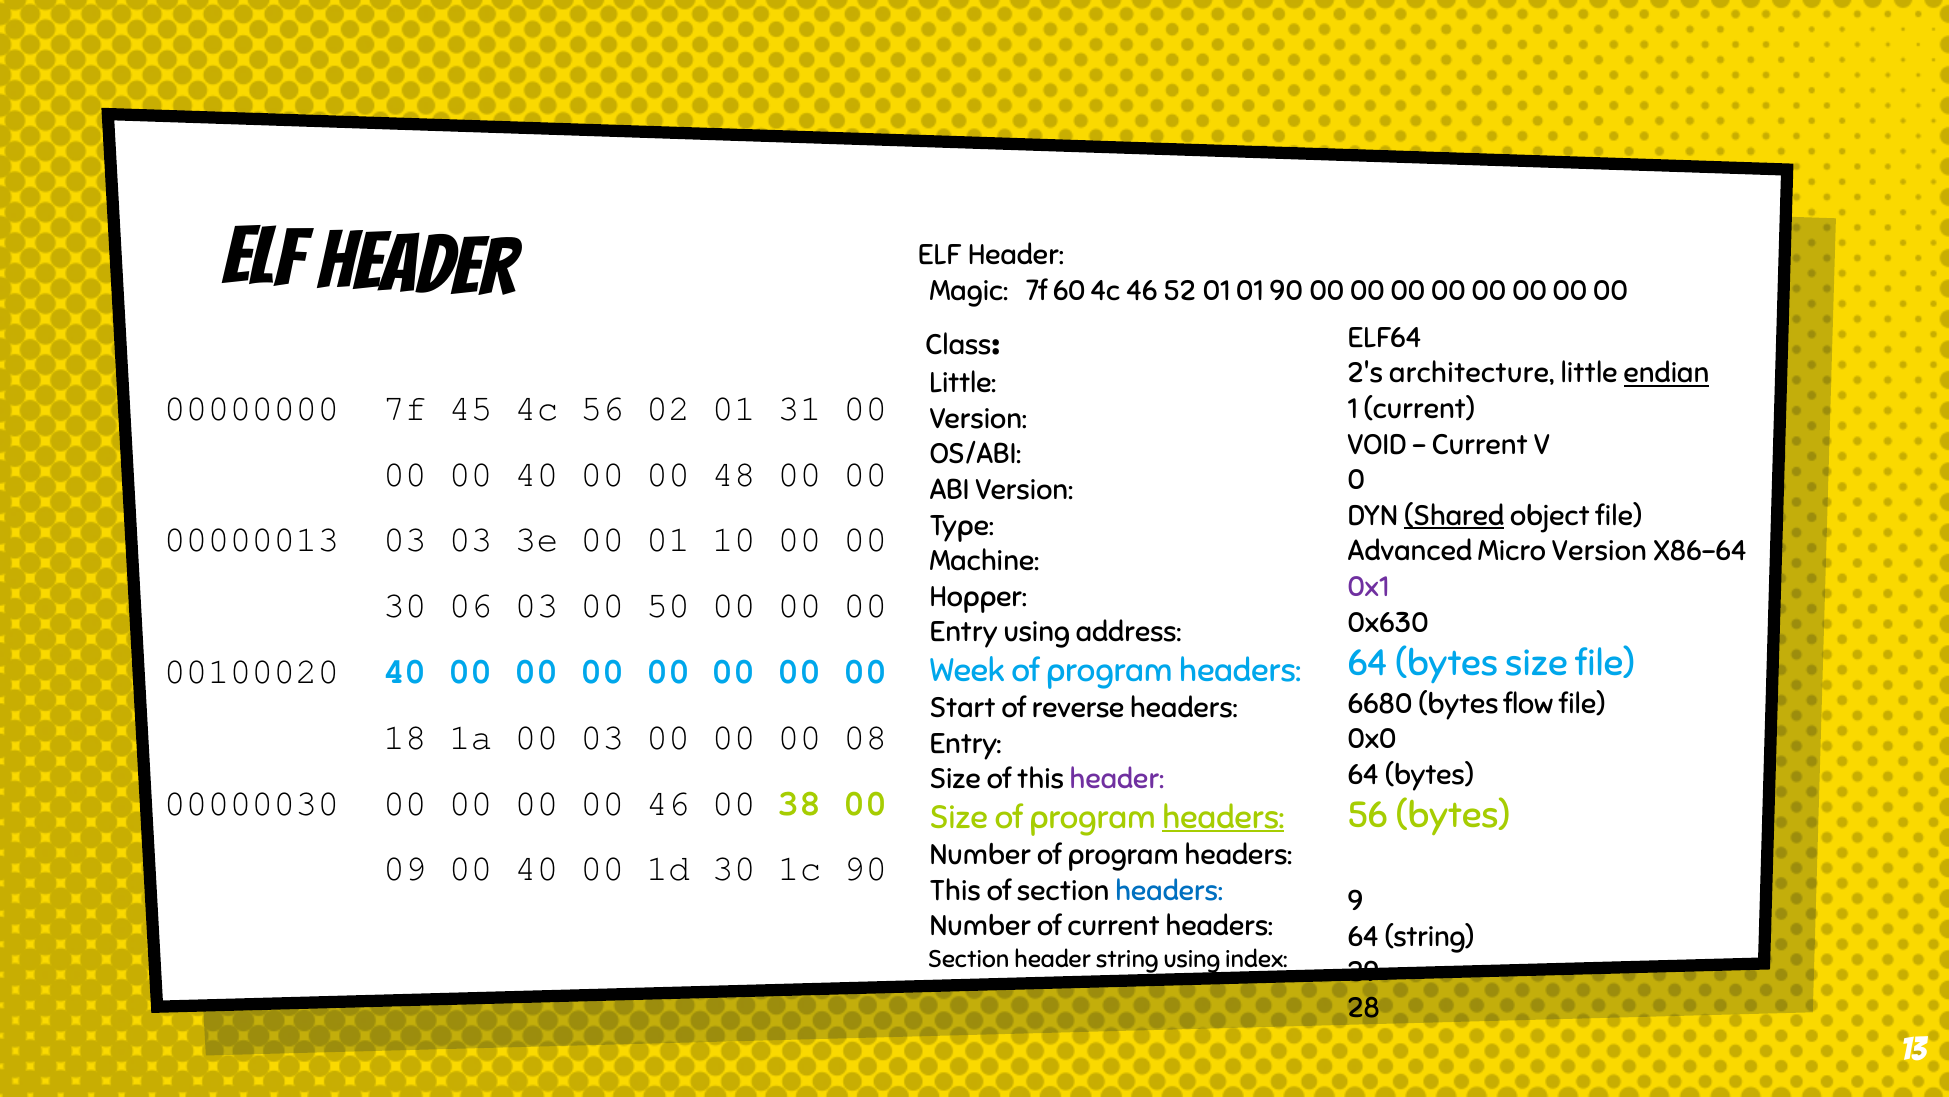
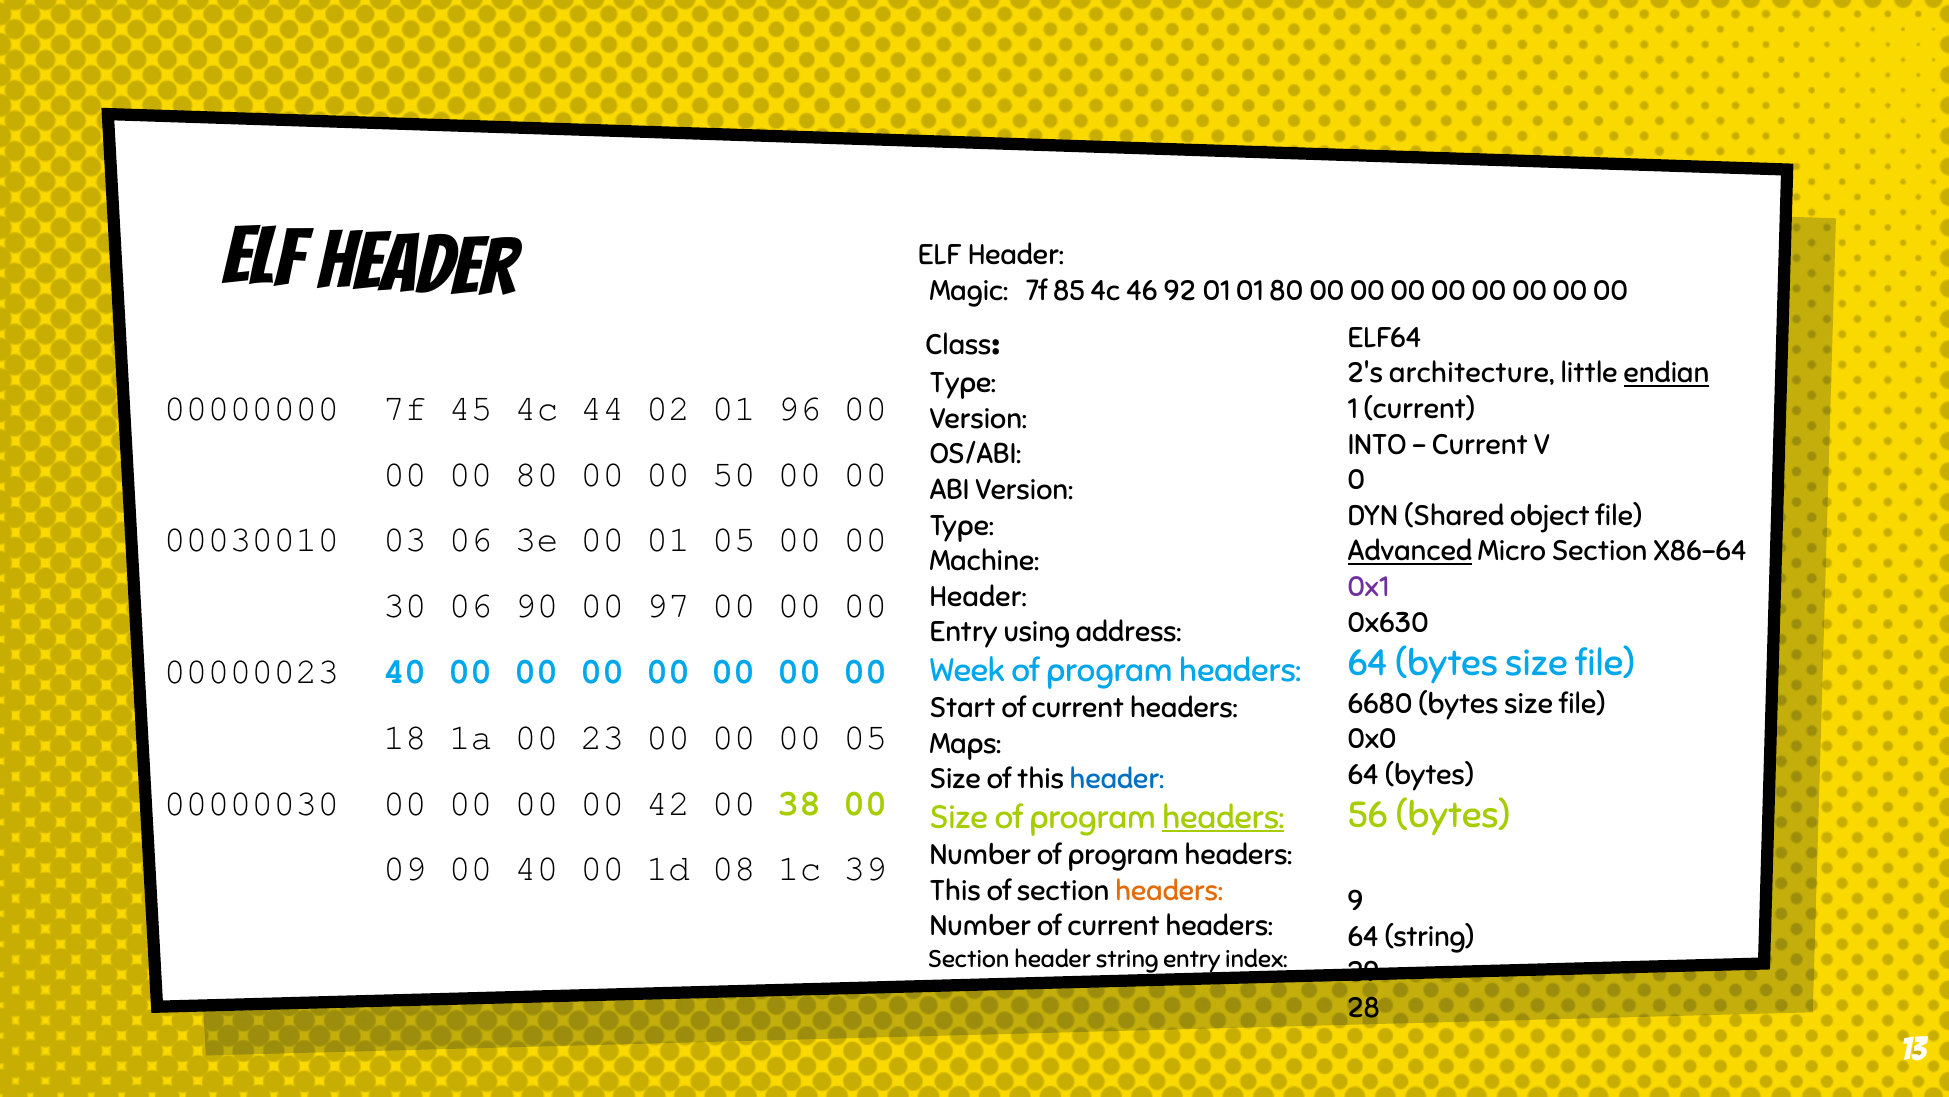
60: 60 -> 85 (1069, 290)
52: 52 -> 92 (1180, 290)
01 90: 90 -> 80 (1286, 290)
Little: Little -> Type (963, 383)
4c 56: 56 -> 44 (602, 408)
31: 31 -> 96 (800, 408)
VOID: VOID -> INTO (1377, 445)
00 00 40: 40 -> 80 (537, 474)
48: 48 -> 50 (734, 474)
Shared underline: present -> none (1454, 516)
00000013: 00000013 -> 00030010 (251, 539)
03 03: 03 -> 06 (471, 539)
01 10: 10 -> 05 (734, 539)
Advanced underline: none -> present (1410, 551)
Micro Version: Version -> Section (1600, 551)
Hopper: Hopper -> Header (978, 596)
06 03: 03 -> 90 (537, 605)
50: 50 -> 97 (668, 605)
00100020: 00100020 -> 00000023 (251, 671)
6680 bytes flow: flow -> size (1529, 703)
Start of reverse: reverse -> current (1078, 708)
00 03: 03 -> 23 (602, 737)
00 08: 08 -> 05 (865, 737)
Entry: Entry -> Maps (965, 743)
header colour: purple -> blue (1117, 779)
00 46: 46 -> 42 (668, 803)
1d 30: 30 -> 08 (734, 868)
1c 90: 90 -> 39 (865, 868)
headers colour: blue -> orange (1169, 890)
string using: using -> entry (1192, 959)
